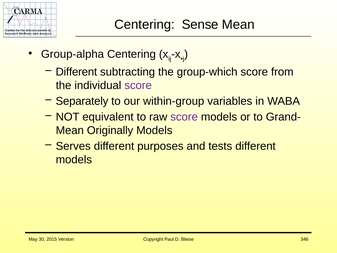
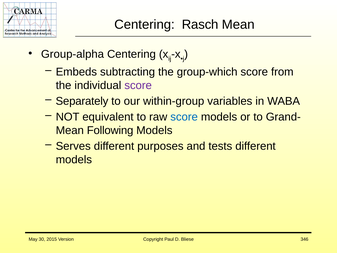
Sense: Sense -> Rasch (200, 24)
Different: Different -> Embeds (76, 72)
score colour: purple -> blue (184, 117)
Originally: Originally -> Following (110, 130)
